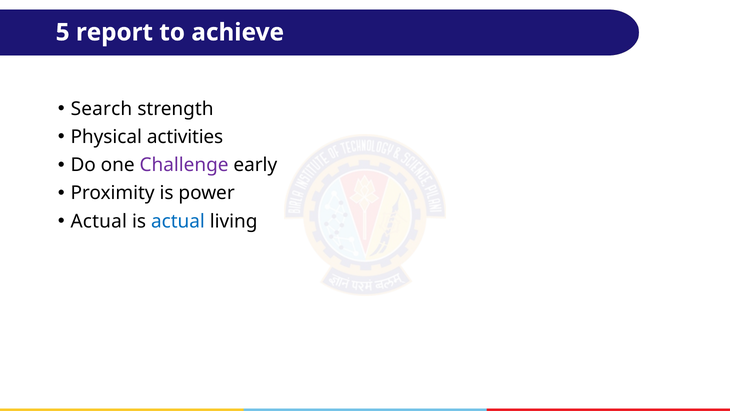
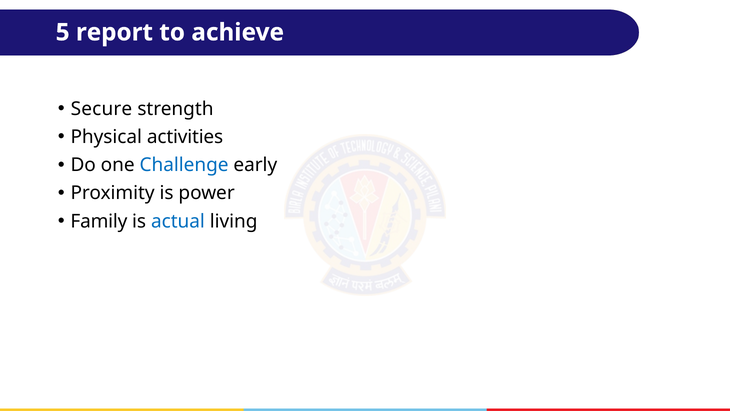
Search: Search -> Secure (101, 109)
Challenge colour: purple -> blue (184, 165)
Actual: Actual -> Family (99, 221)
